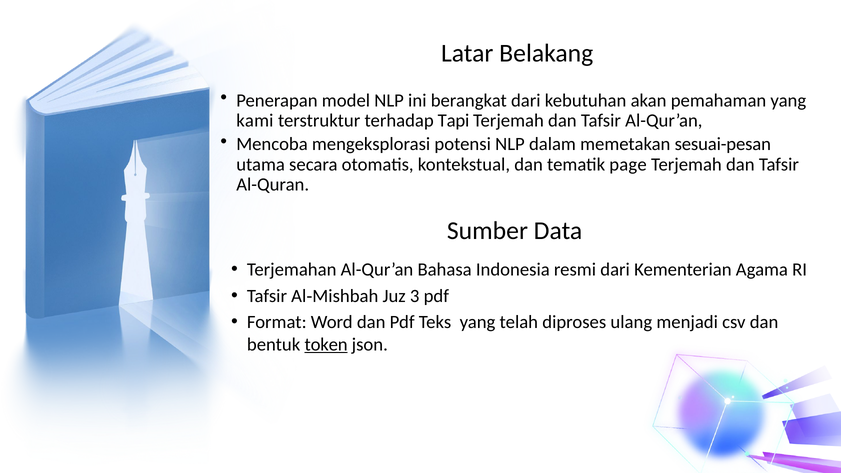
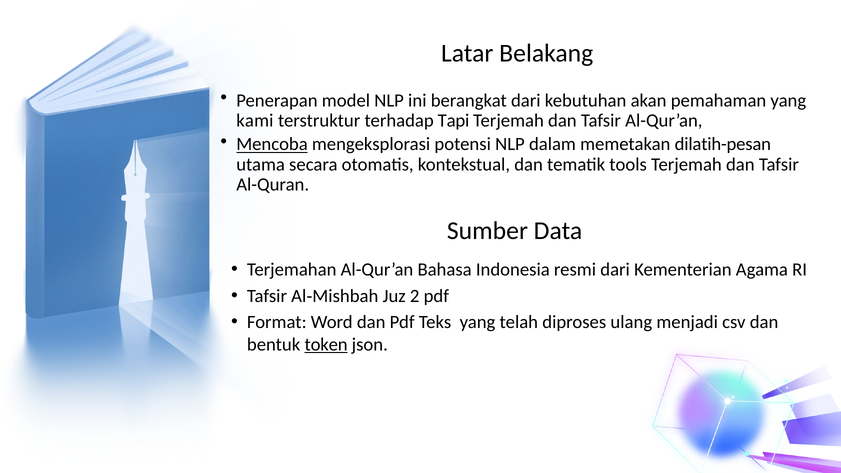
Mencoba underline: none -> present (272, 144)
sesuai-pesan: sesuai-pesan -> dilatih-pesan (723, 144)
page: page -> tools (628, 165)
3: 3 -> 2 (415, 296)
